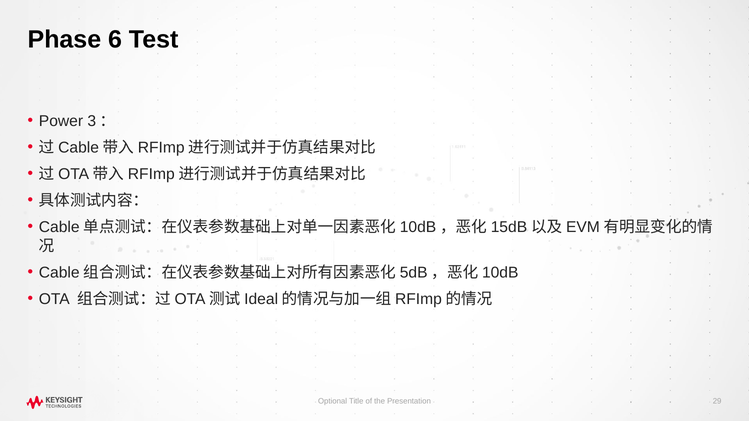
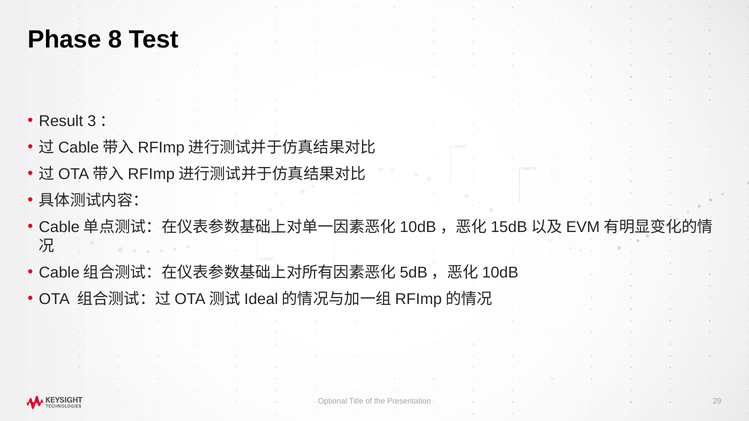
6: 6 -> 8 (115, 40)
Power: Power -> Result (61, 121)
